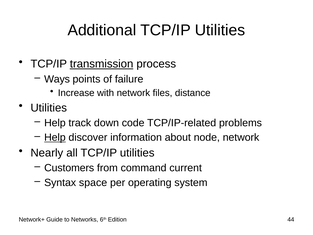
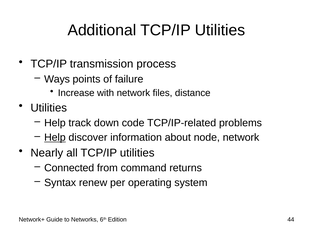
transmission underline: present -> none (102, 64)
Customers: Customers -> Connected (69, 168)
current: current -> returns (186, 168)
space: space -> renew (93, 182)
